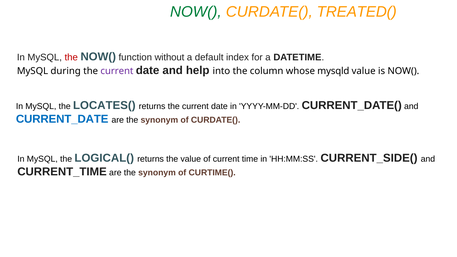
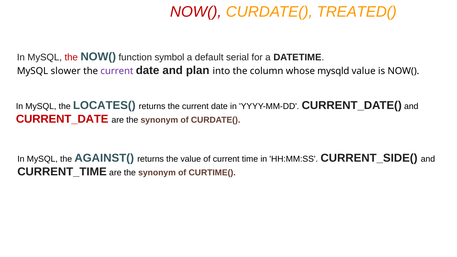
NOW( colour: green -> red (196, 12)
without: without -> symbol (169, 57)
index: index -> serial (237, 57)
during: during -> slower (66, 71)
help: help -> plan (198, 70)
CURRENT_DATE colour: blue -> red (62, 119)
LOGICAL(: LOGICAL( -> AGAINST( (104, 158)
